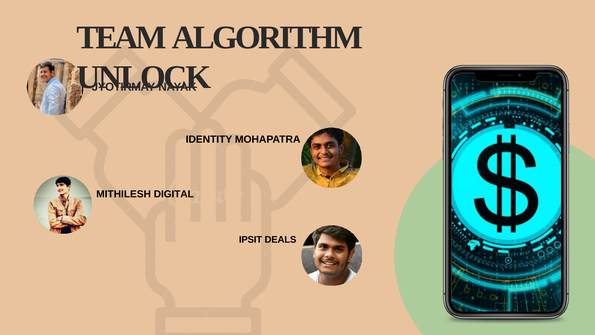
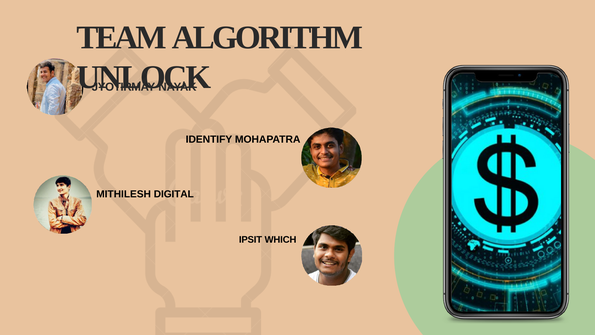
IDENTITY: IDENTITY -> IDENTIFY (209, 139)
DEALS: DEALS -> WHICH (281, 239)
